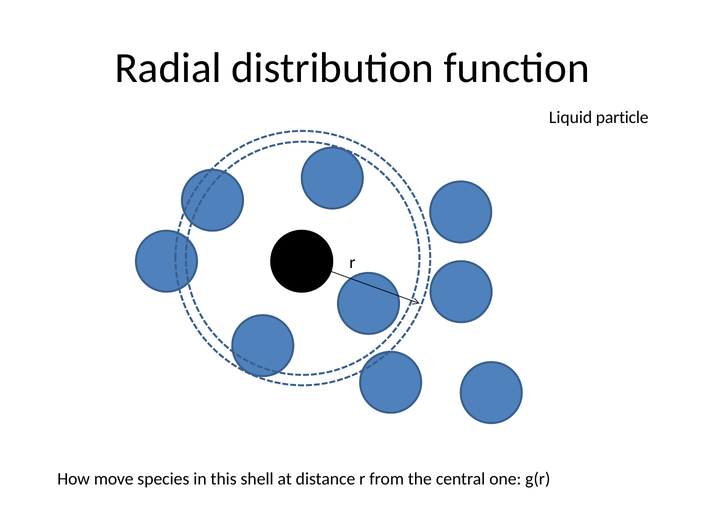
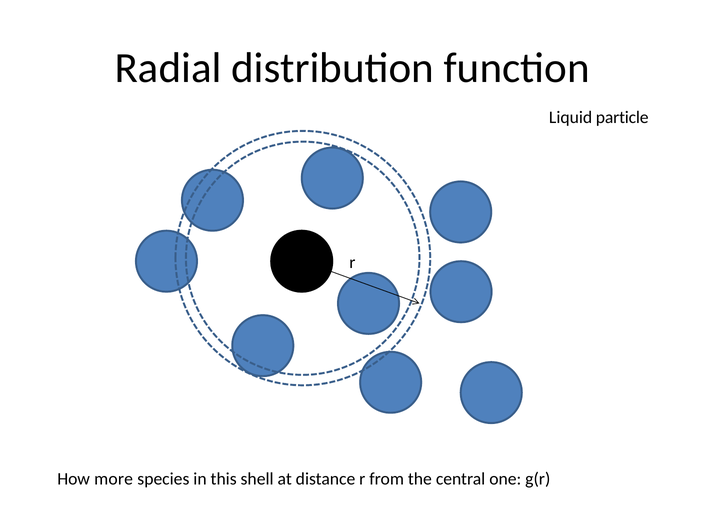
move: move -> more (114, 479)
